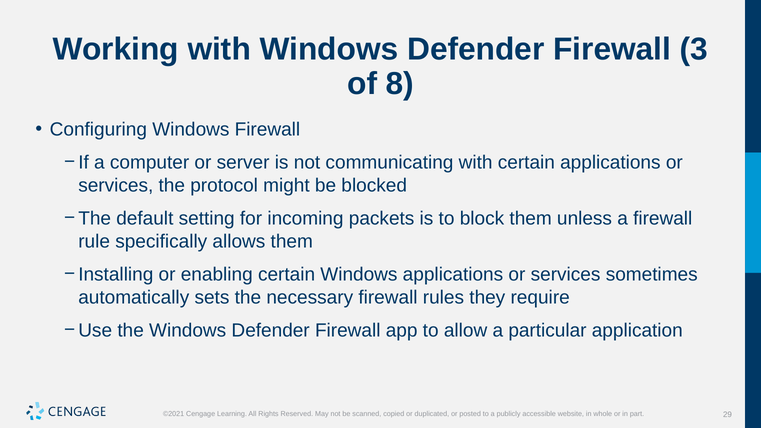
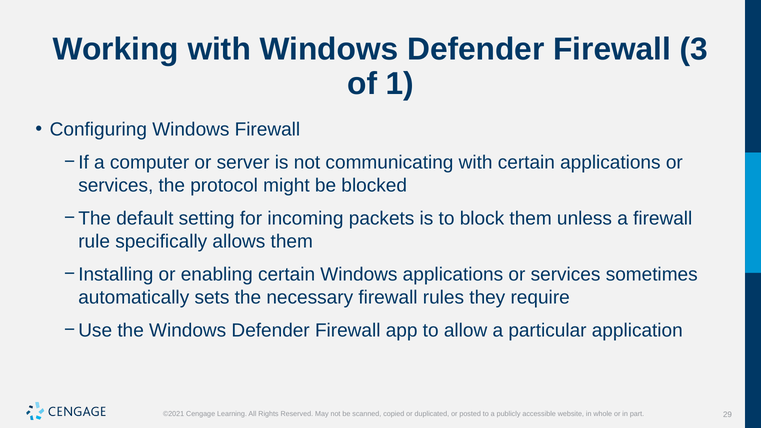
8: 8 -> 1 (400, 84)
